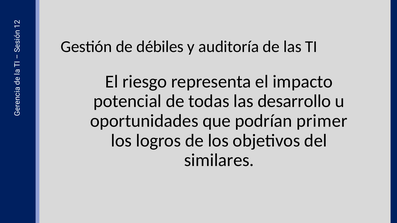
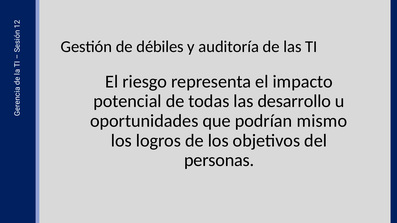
primer: primer -> mismo (322, 121)
similares: similares -> personas (219, 160)
